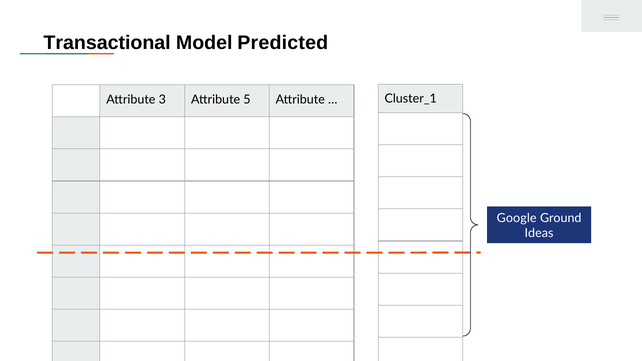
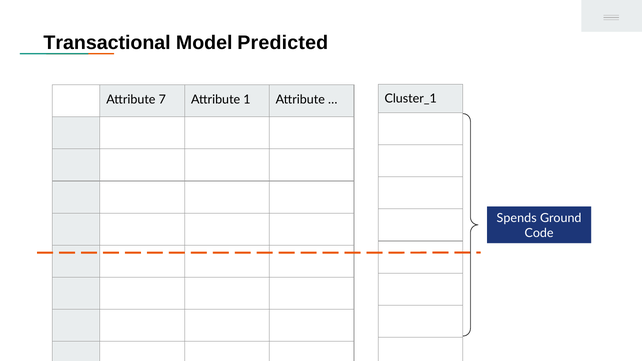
3: 3 -> 7 (162, 99)
5: 5 -> 1 (247, 99)
Google: Google -> Spends (517, 218)
Ideas: Ideas -> Code (539, 233)
